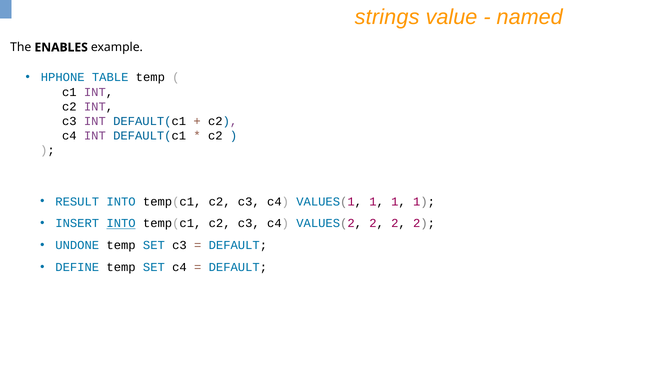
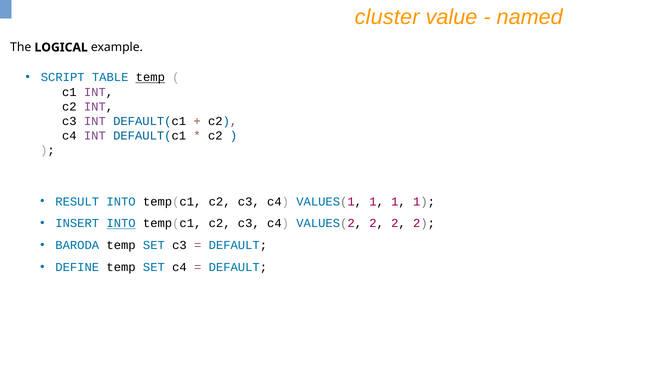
strings: strings -> cluster (387, 17)
ENABLES: ENABLES -> LOGICAL (61, 47)
HPHONE: HPHONE -> SCRIPT (63, 77)
temp underline: none -> present (150, 77)
UNDONE: UNDONE -> BARODA (77, 245)
